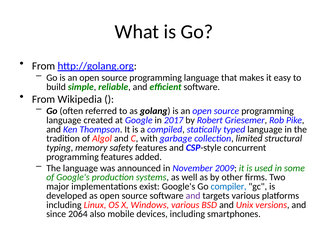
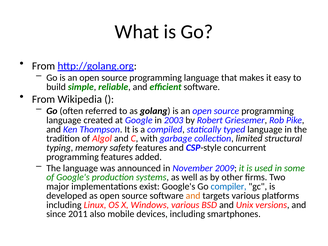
2017: 2017 -> 2003 (174, 120)
and colour: purple -> orange (193, 196)
2064: 2064 -> 2011 (78, 214)
